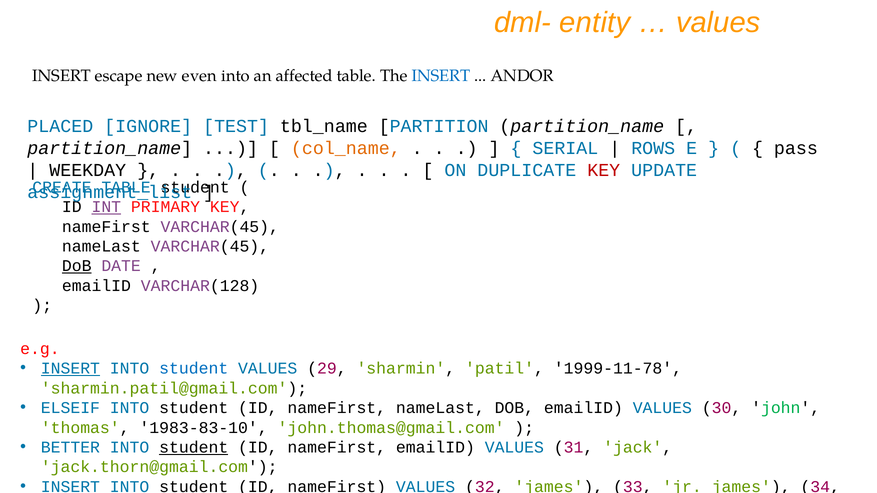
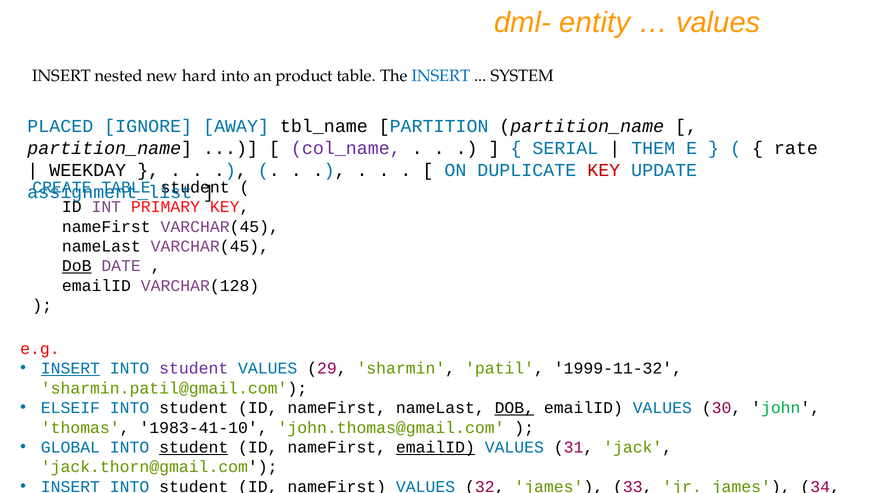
escape: escape -> nested (119, 76)
even: even -> hard (200, 76)
affected: affected -> product (304, 76)
ANDOR: ANDOR -> SYSTEM (522, 76)
TEST: TEST -> AWAY (236, 126)
col_name colour: orange -> purple (346, 148)
ROWS: ROWS -> THEM (653, 148)
pass: pass -> rate (796, 148)
INT underline: present -> none (106, 207)
student colour: blue -> purple (194, 369)
1999-11-78: 1999-11-78 -> 1999-11-32 (618, 369)
DOB underline: none -> present (514, 408)
1983-83-10: 1983-83-10 -> 1983-41-10 (204, 428)
BETTER: BETTER -> GLOBAL (70, 448)
emailID underline: none -> present (435, 448)
